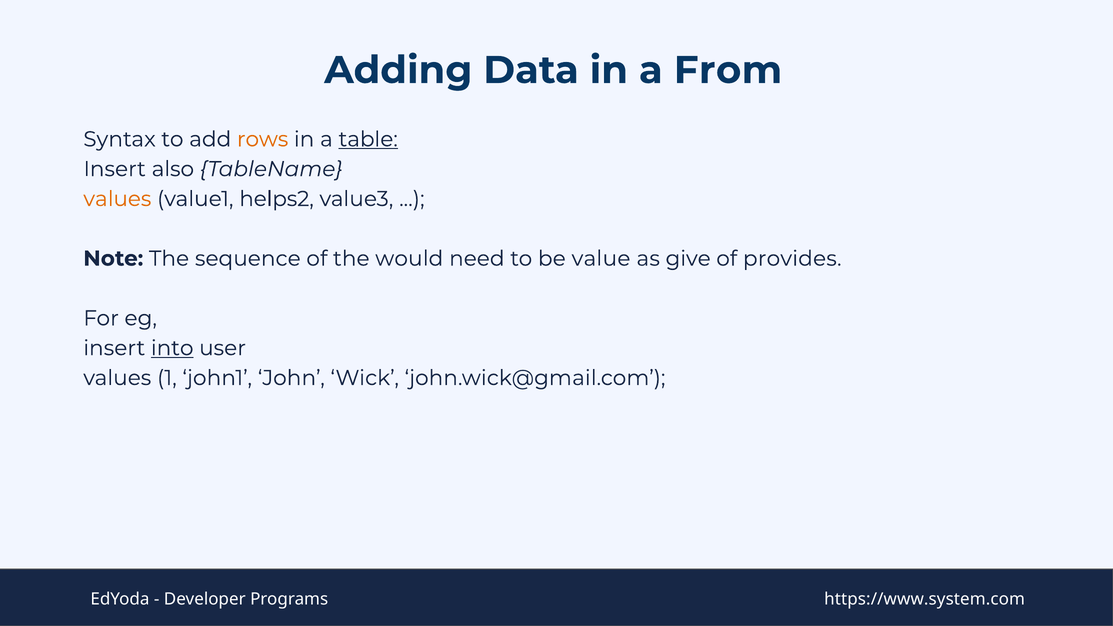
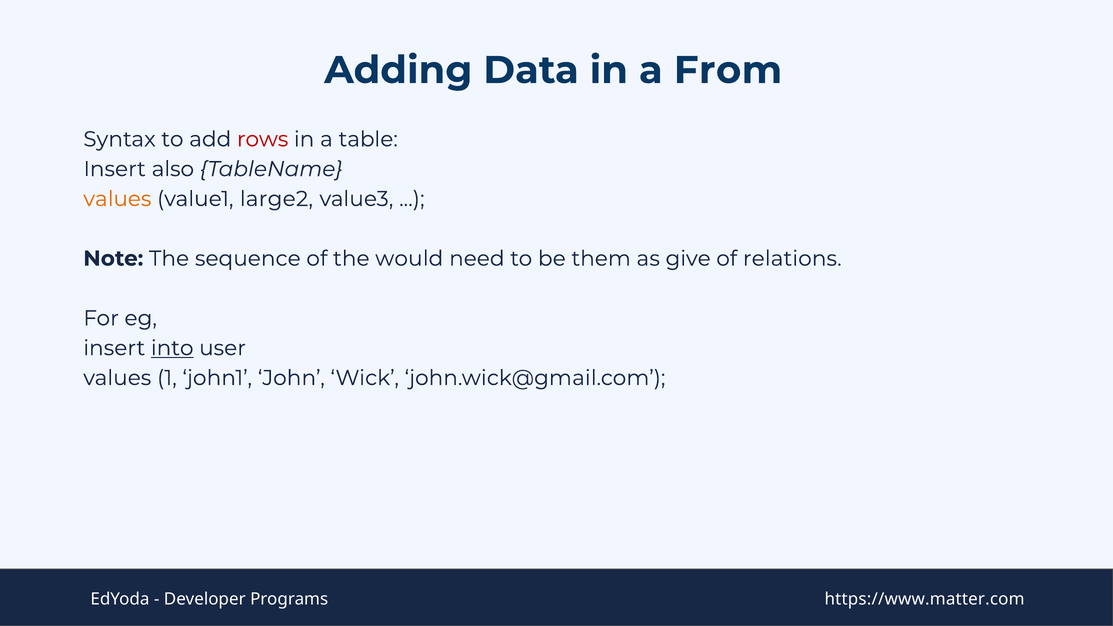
rows colour: orange -> red (263, 139)
table underline: present -> none (368, 139)
helps2: helps2 -> large2 (276, 199)
value: value -> them (601, 259)
provides: provides -> relations (792, 259)
https://www.system.com: https://www.system.com -> https://www.matter.com (925, 599)
